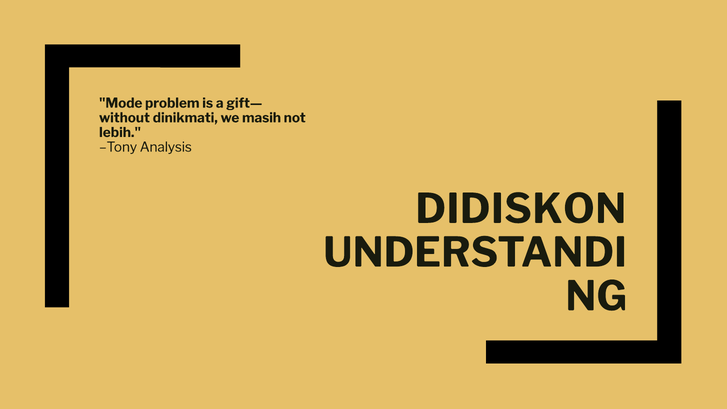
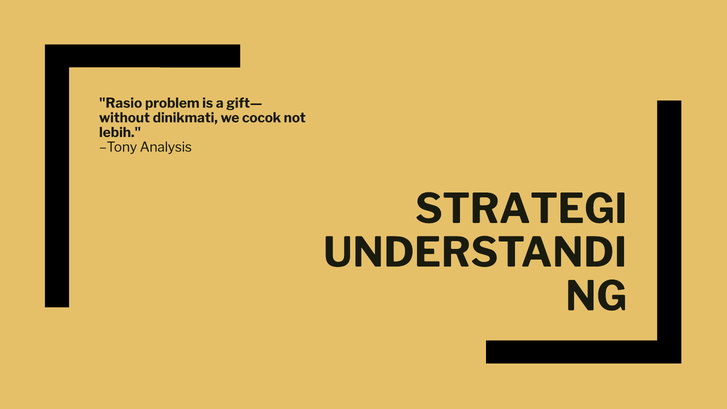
Mode: Mode -> Rasio (121, 103)
masih: masih -> cocok (262, 118)
DIDISKON: DIDISKON -> STRATEGI (521, 209)
